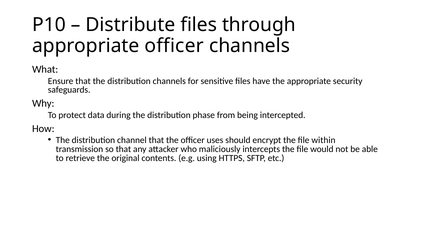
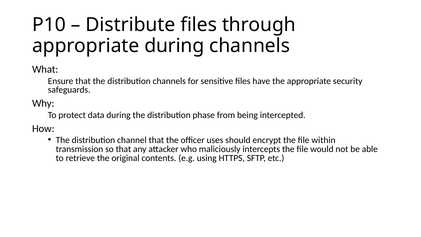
appropriate officer: officer -> during (174, 46)
